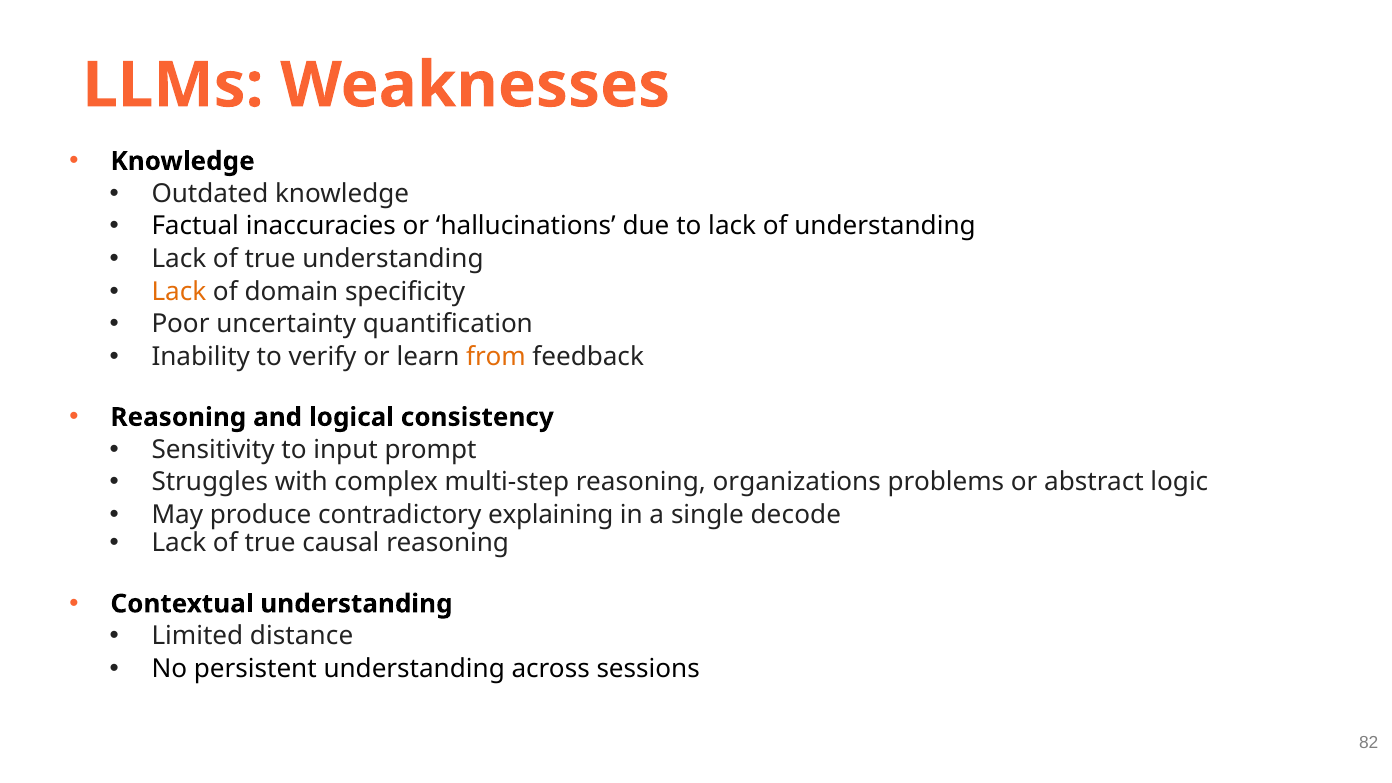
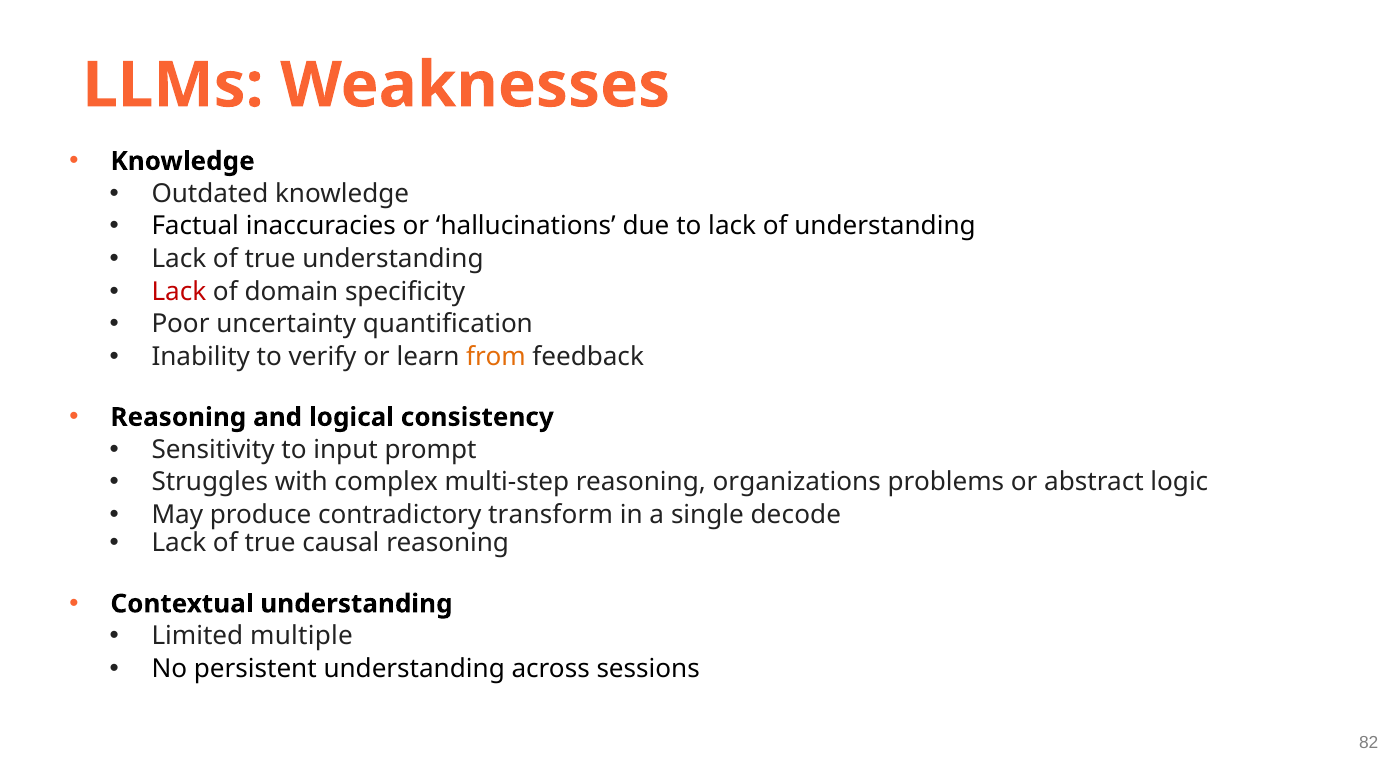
Lack colour: orange -> red (179, 291)
explaining: explaining -> transform (551, 515)
distance: distance -> multiple (302, 636)
